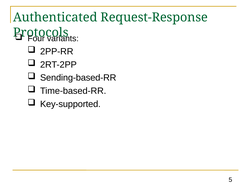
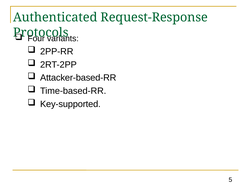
Sending-based-RR: Sending-based-RR -> Attacker-based-RR (78, 77)
